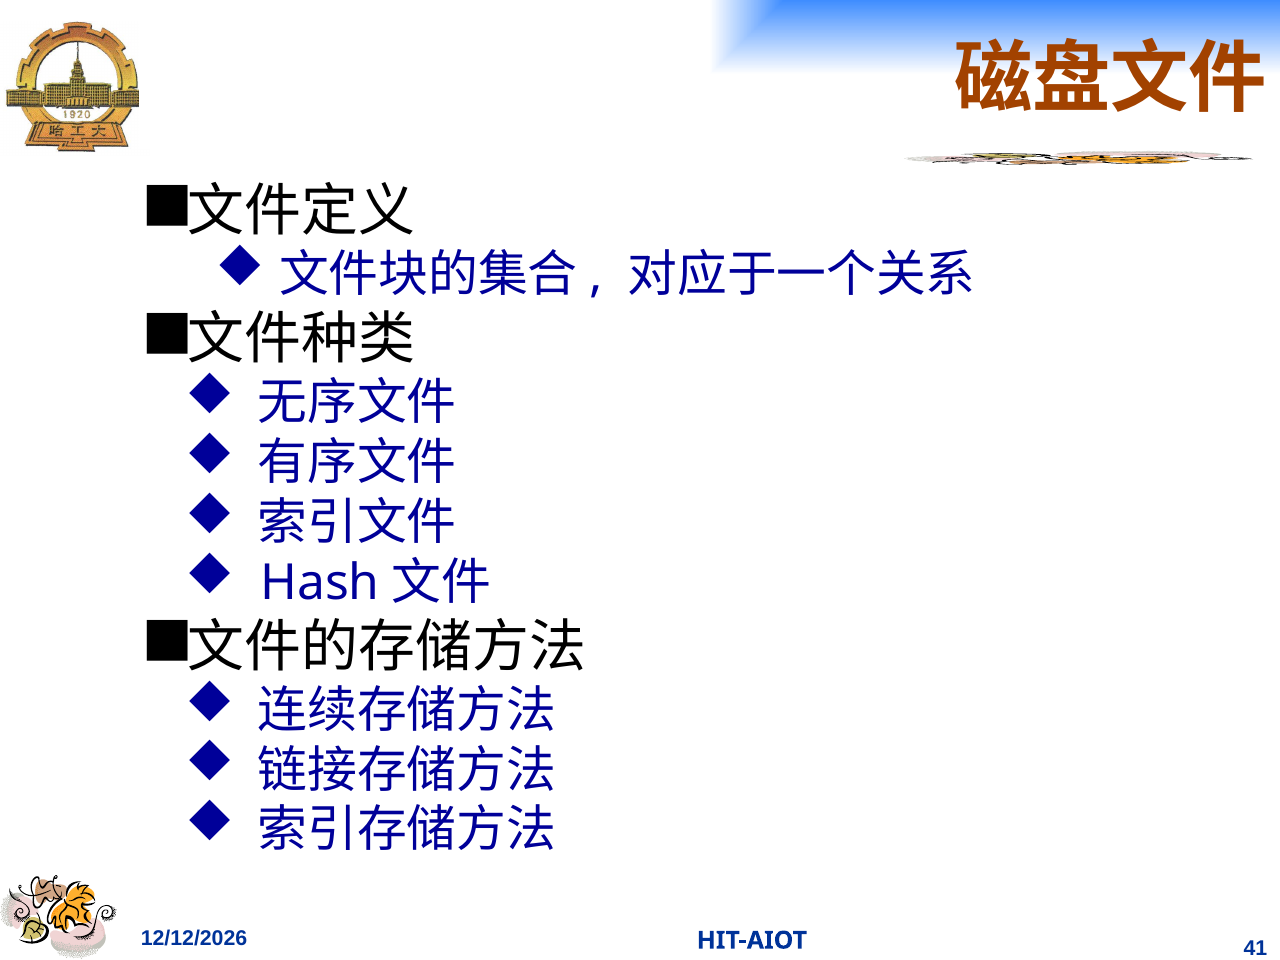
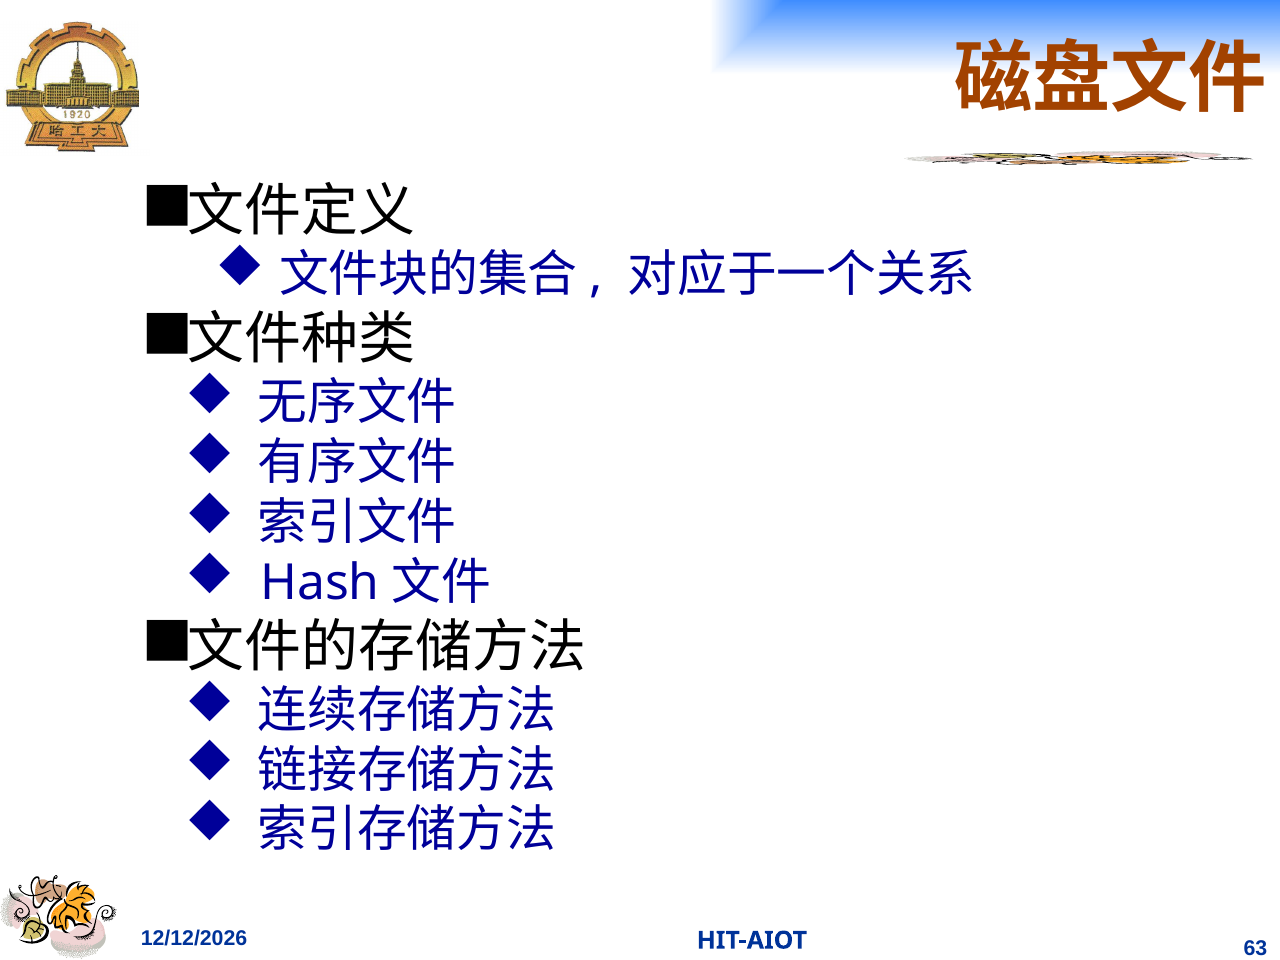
41: 41 -> 63 (1255, 949)
